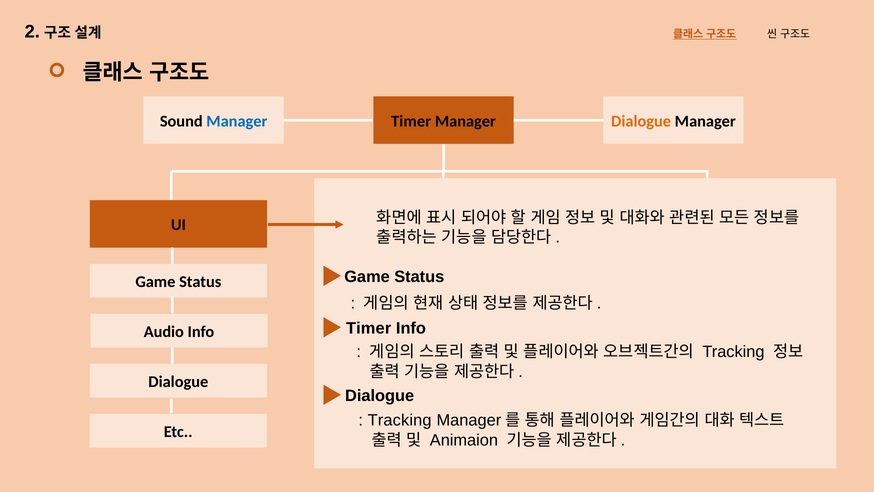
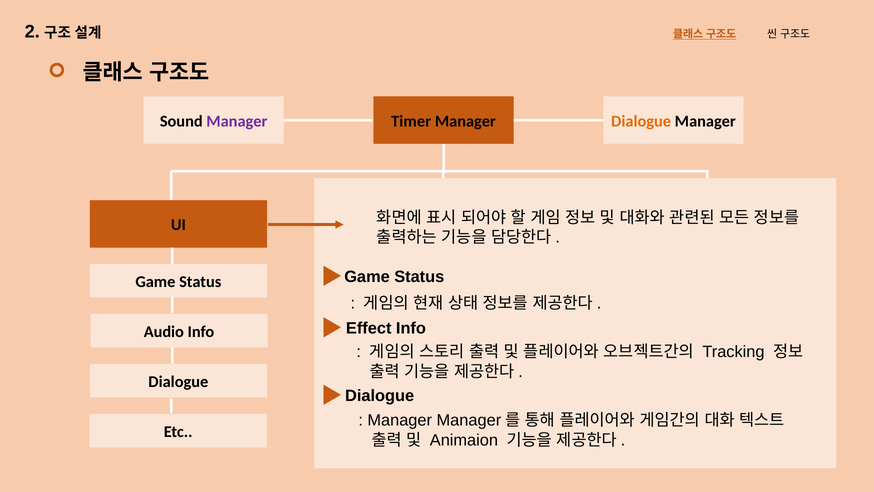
Manager colour: blue -> purple (237, 121)
Timer: Timer -> Effect (369, 328)
Tracking: Tracking -> Manager (400, 420)
